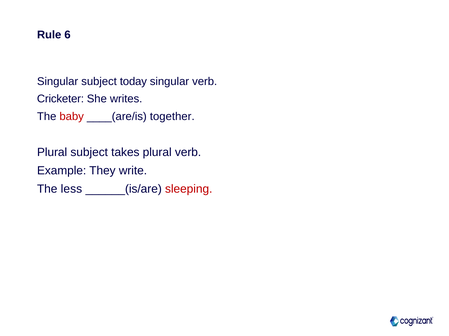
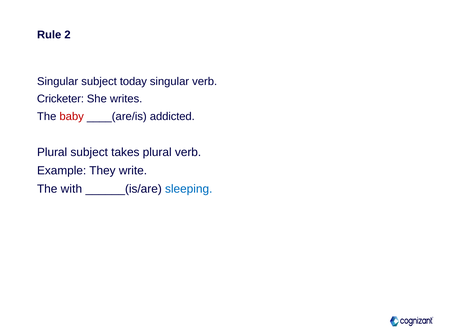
6: 6 -> 2 (68, 35)
together: together -> addicted (172, 117)
less: less -> with (71, 189)
sleeping colour: red -> blue (189, 189)
